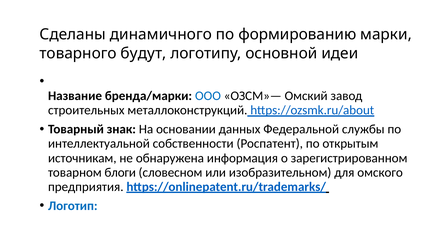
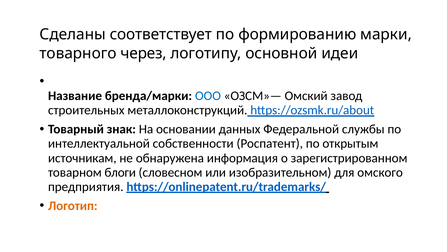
динамичного: динамичного -> соответствует (161, 34)
будут: будут -> через (144, 53)
Логотип colour: blue -> orange (73, 205)
